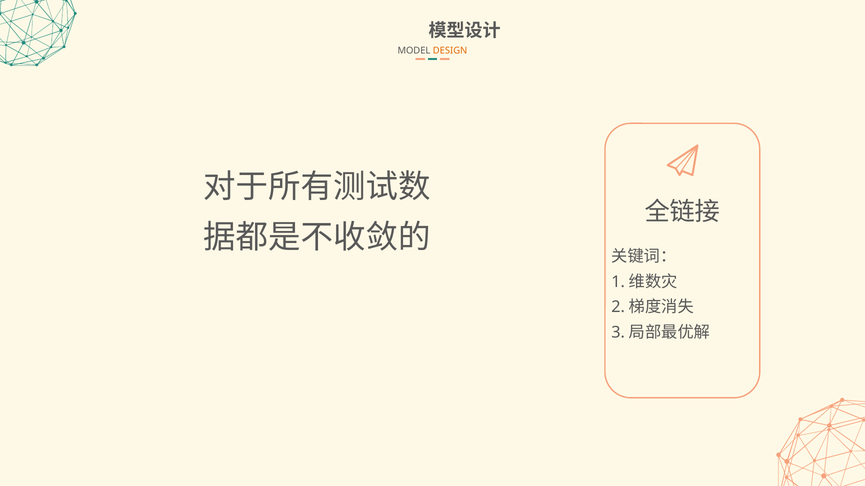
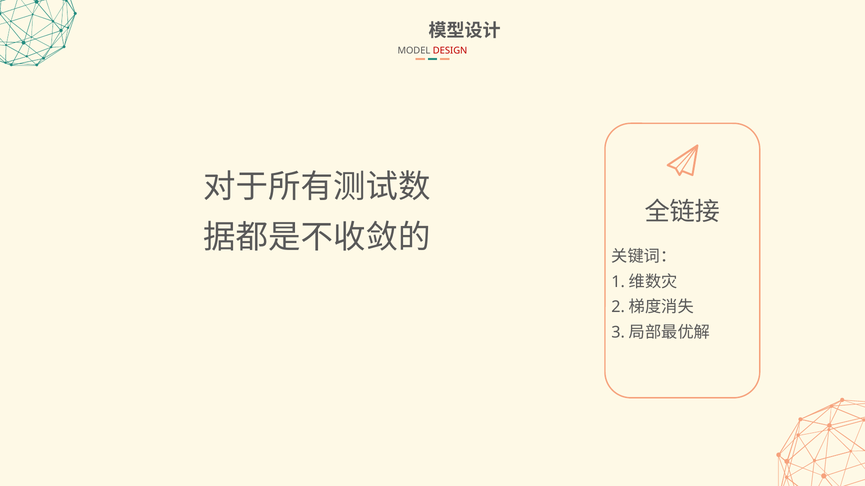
DESIGN colour: orange -> red (450, 51)
